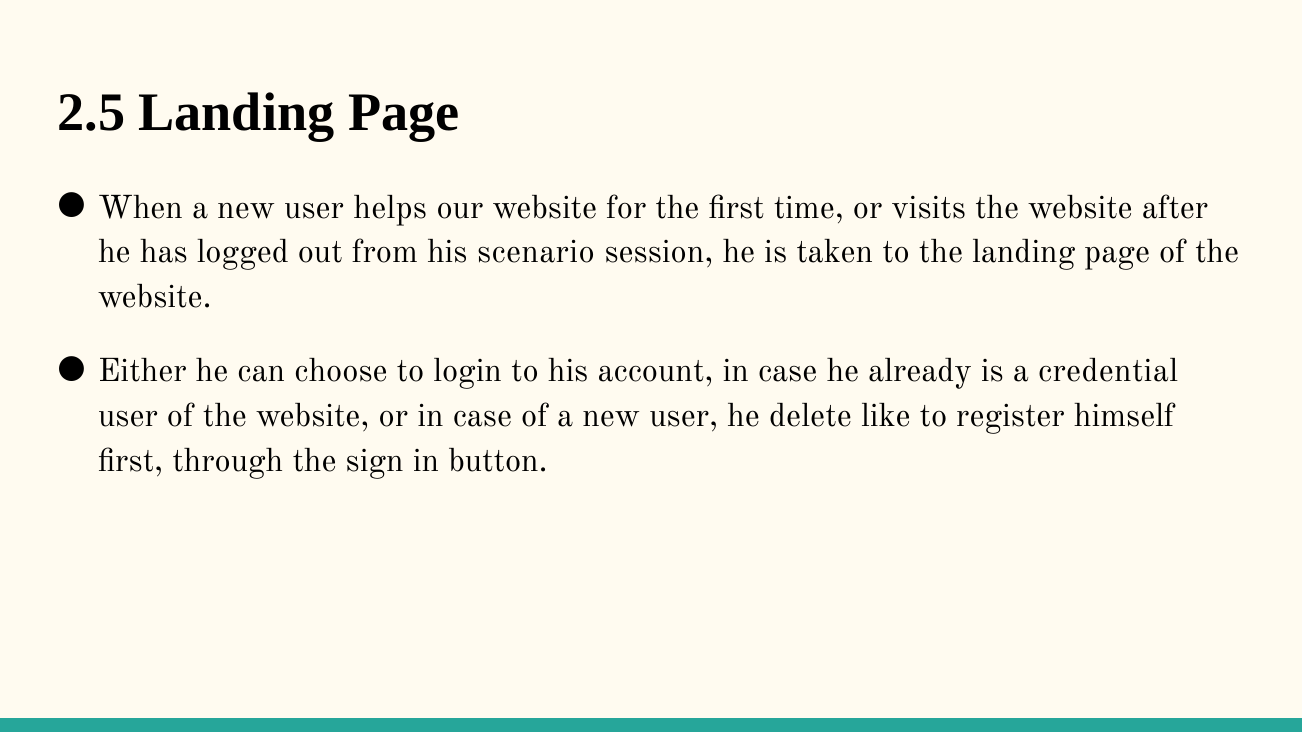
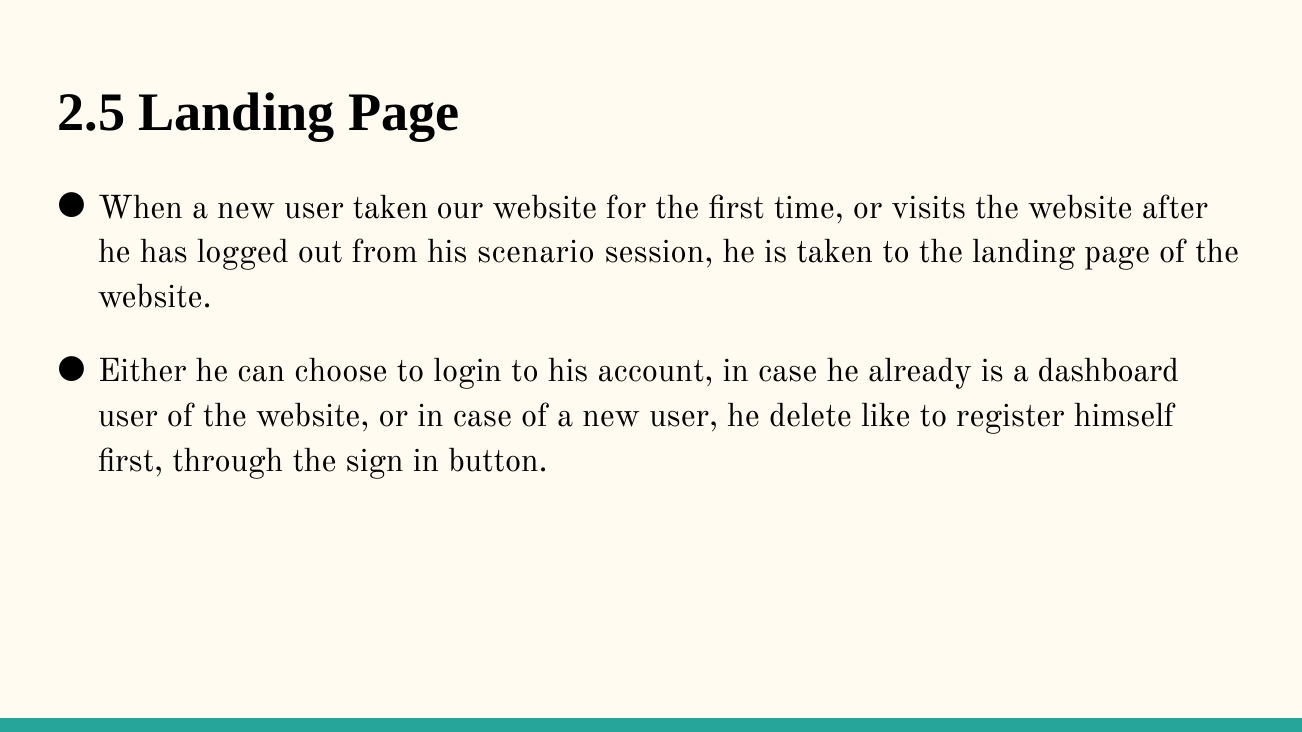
user helps: helps -> taken (391, 207)
credential: credential -> dashboard (1108, 371)
